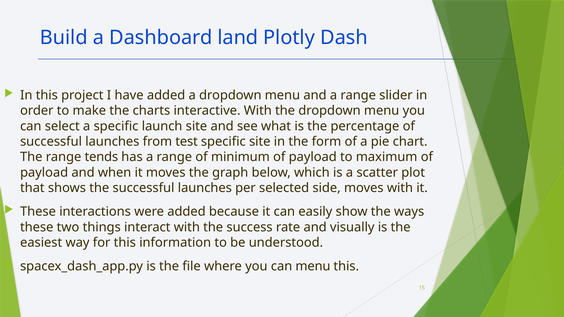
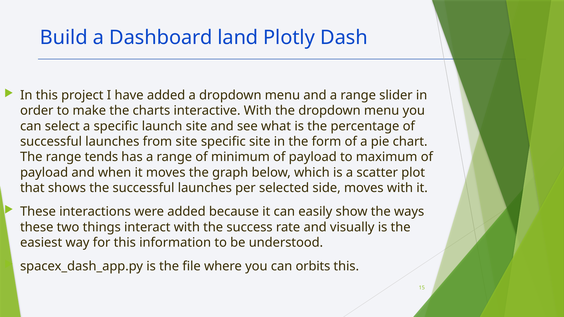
from test: test -> site (186, 142)
can menu: menu -> orbits (313, 267)
